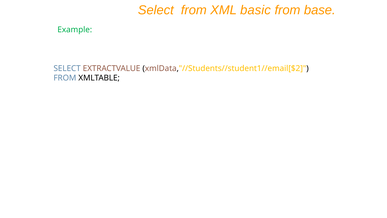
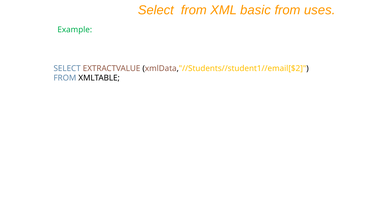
base: base -> uses (320, 10)
